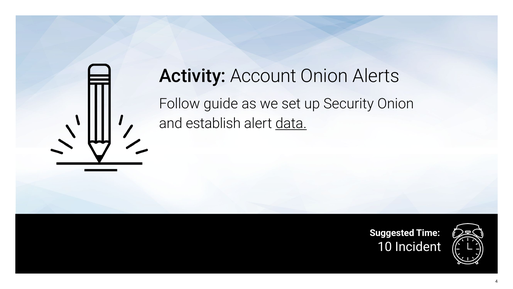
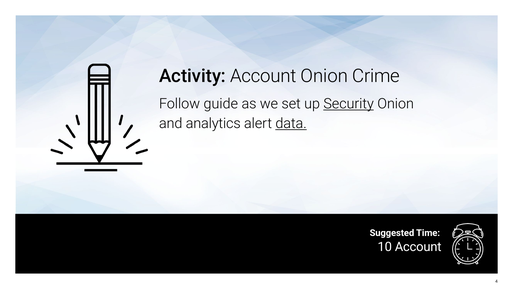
Alerts: Alerts -> Crime (376, 76)
Security underline: none -> present (349, 104)
establish: establish -> analytics (213, 123)
10 Incident: Incident -> Account (418, 247)
